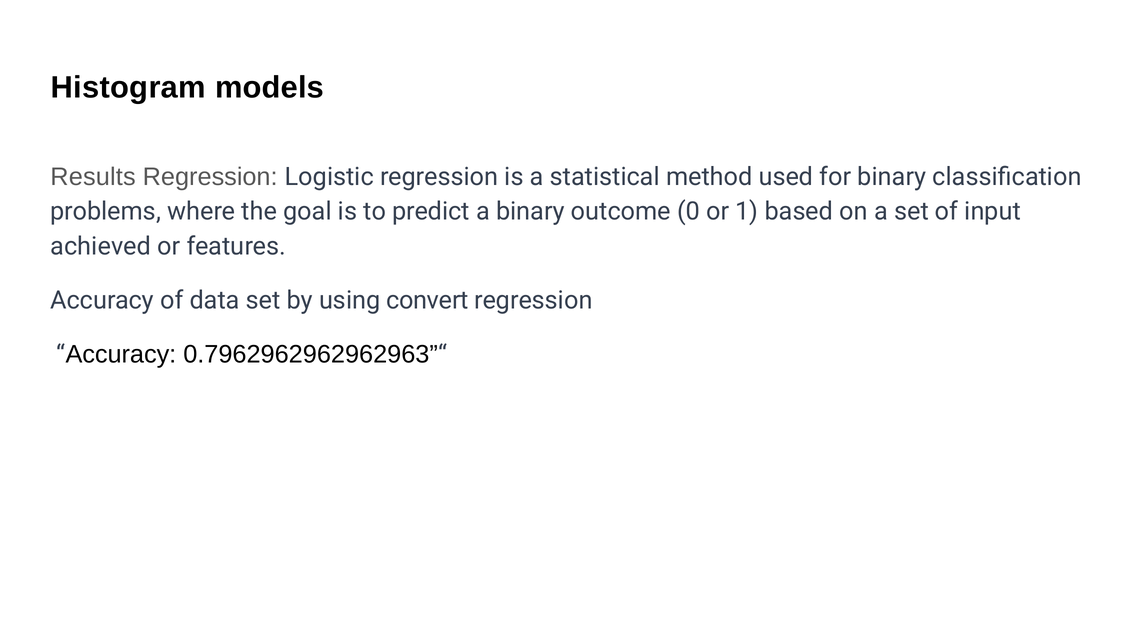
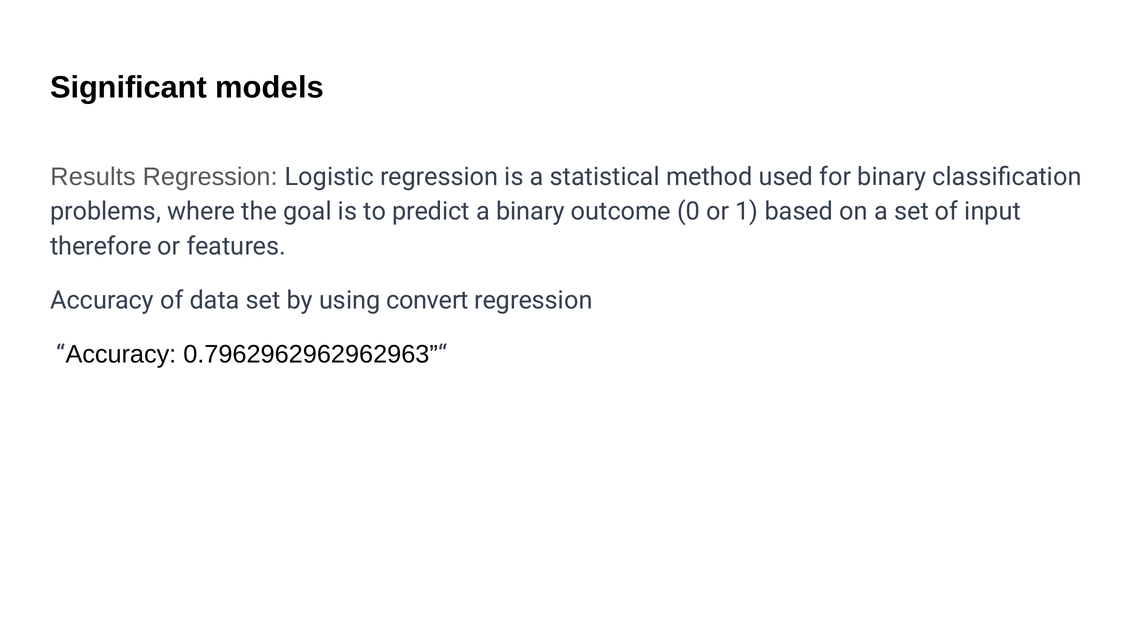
Histogram: Histogram -> Significant (129, 88)
achieved: achieved -> therefore (101, 246)
